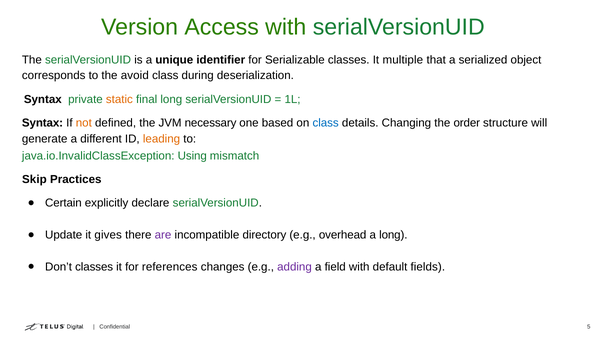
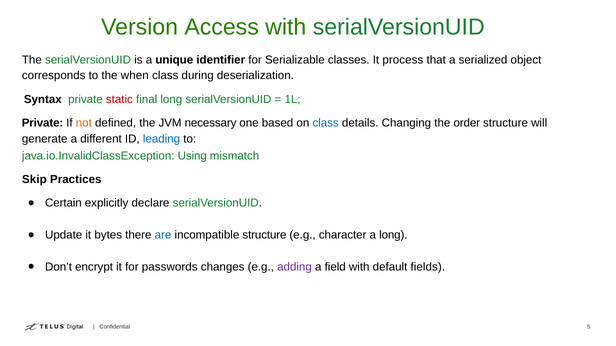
multiple: multiple -> process (403, 60)
avoid: avoid -> when (135, 76)
static colour: orange -> red (119, 99)
Syntax: Syntax -> Private (43, 123)
leading colour: orange -> blue (162, 139)
gives: gives -> bytes (108, 235)
are colour: purple -> blue (163, 235)
incompatible directory: directory -> structure (264, 235)
overhead: overhead -> character (343, 235)
Don’t classes: classes -> encrypt (94, 267)
references: references -> passwords (170, 267)
